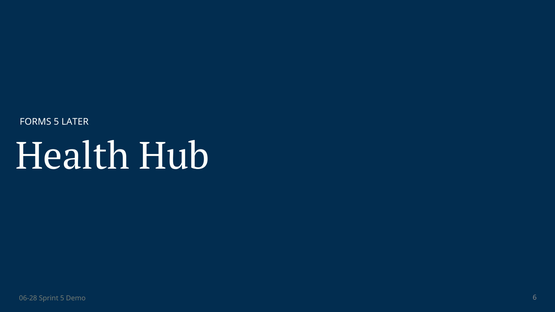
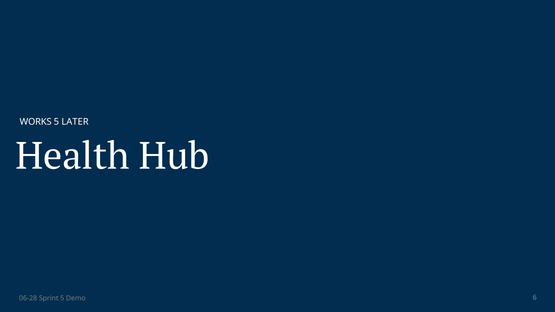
FORMS: FORMS -> WORKS (36, 122)
